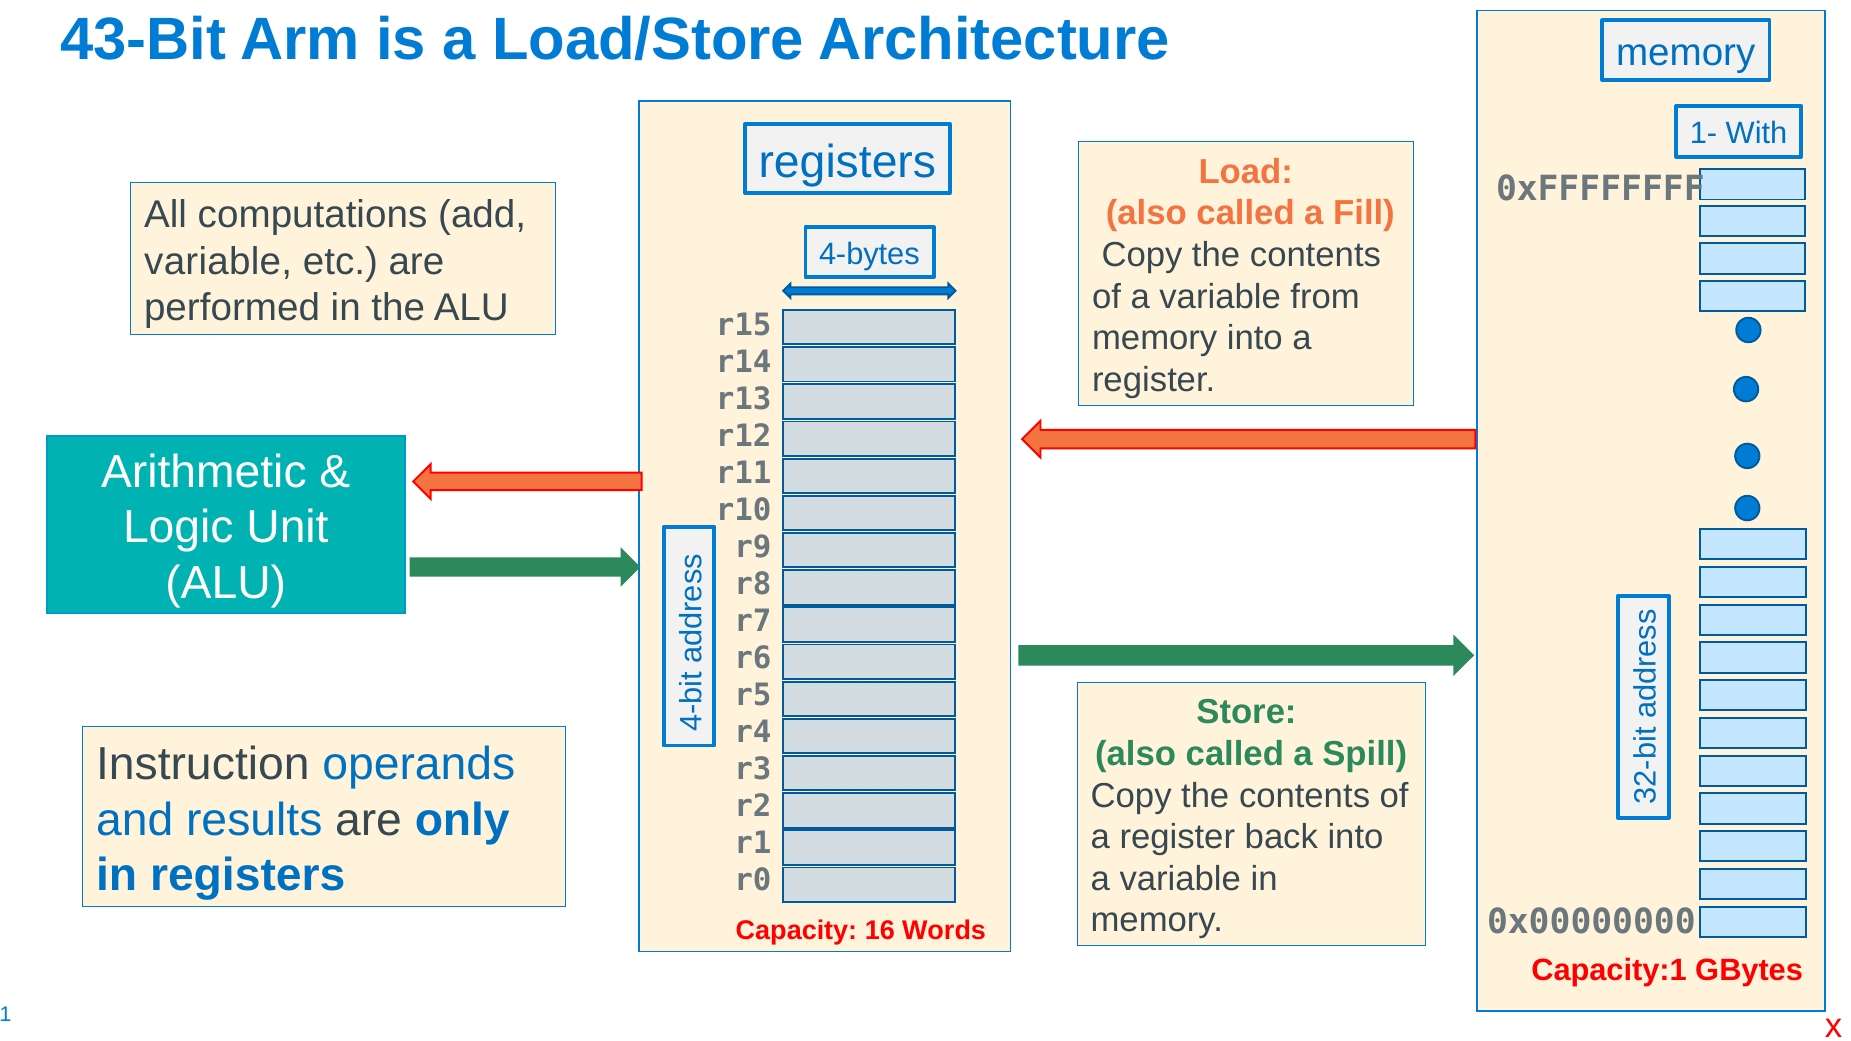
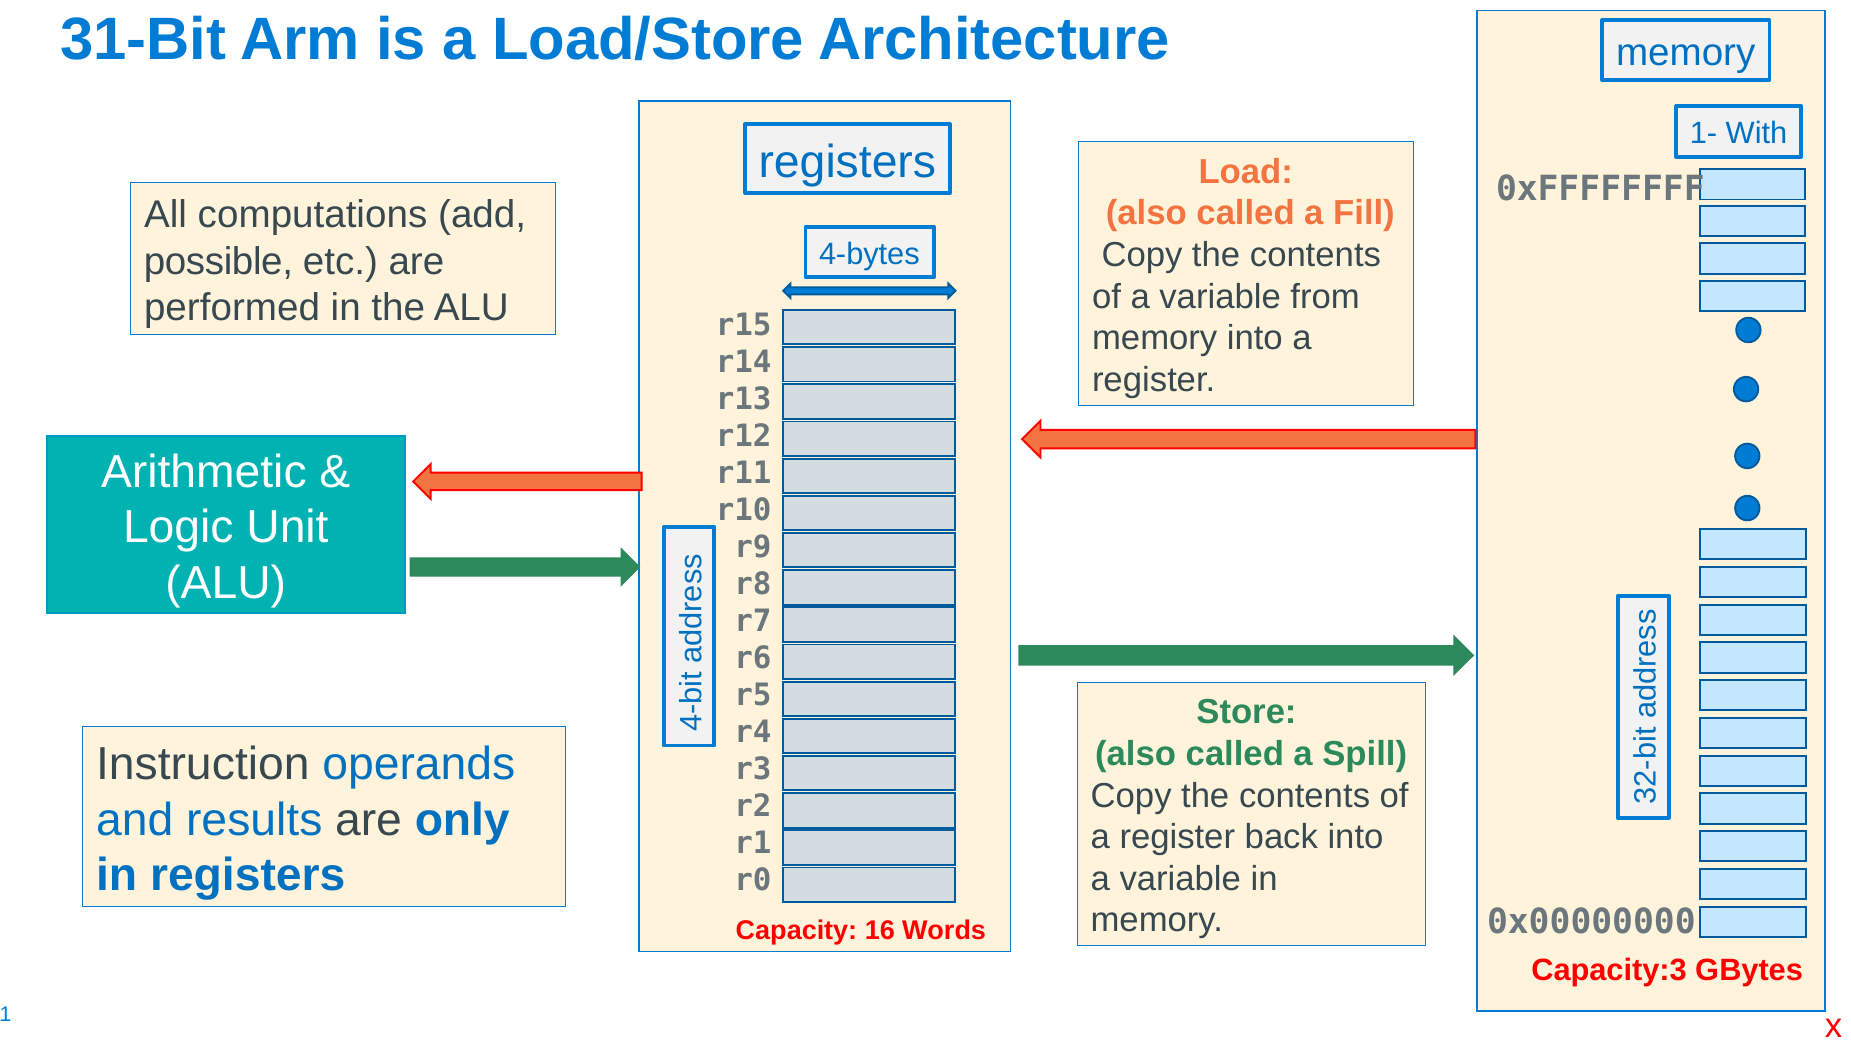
43-Bit: 43-Bit -> 31-Bit (143, 40)
variable: variable -> possible (218, 261)
Capacity:1: Capacity:1 -> Capacity:3 (1609, 971)
